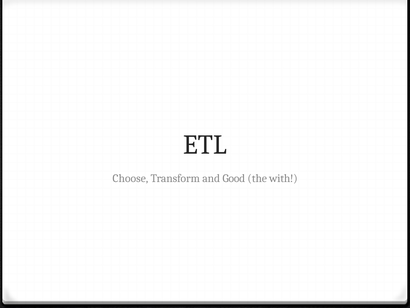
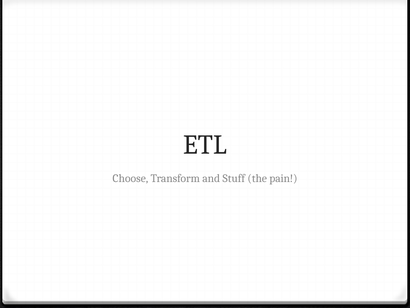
Good: Good -> Stuff (234, 178)
with: with -> pain (283, 178)
